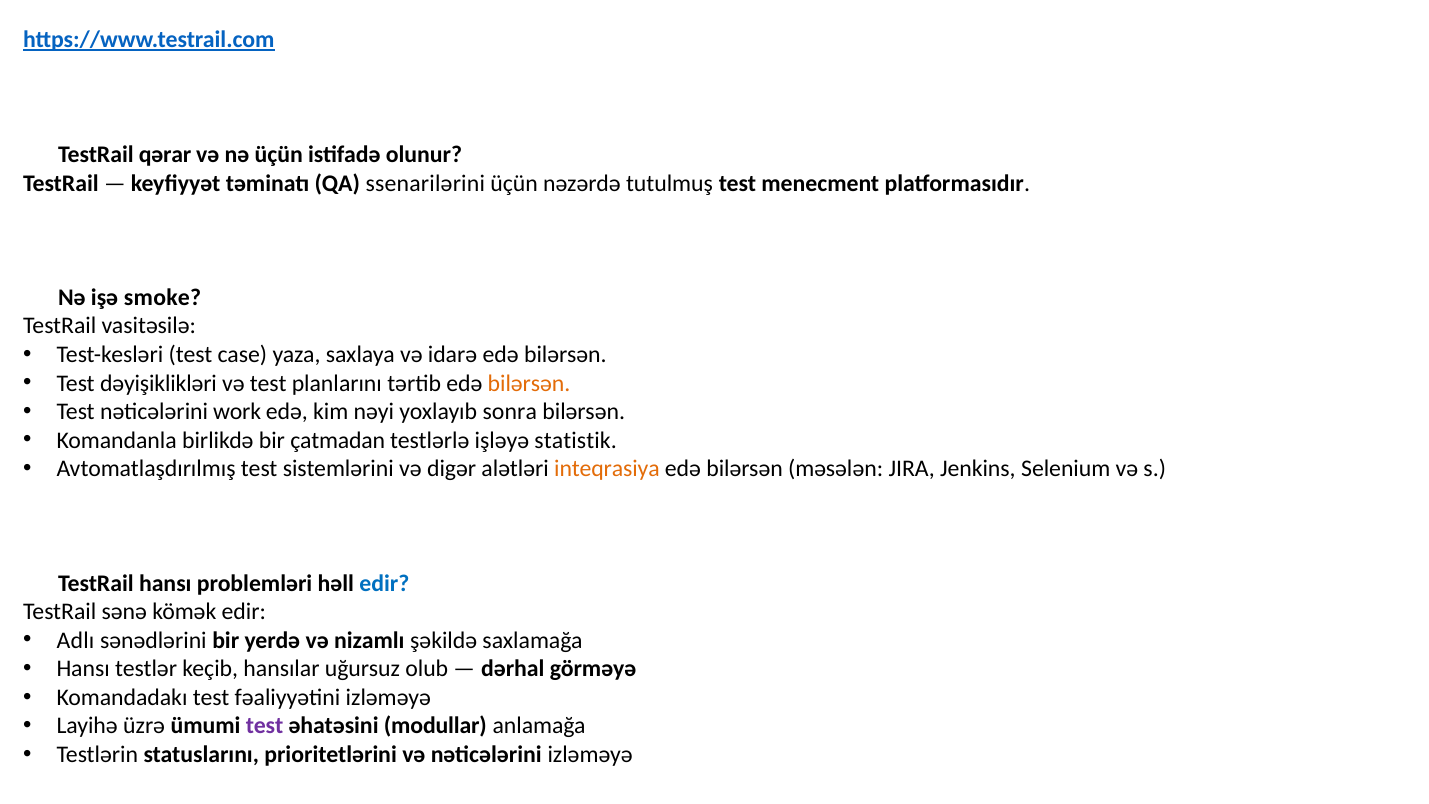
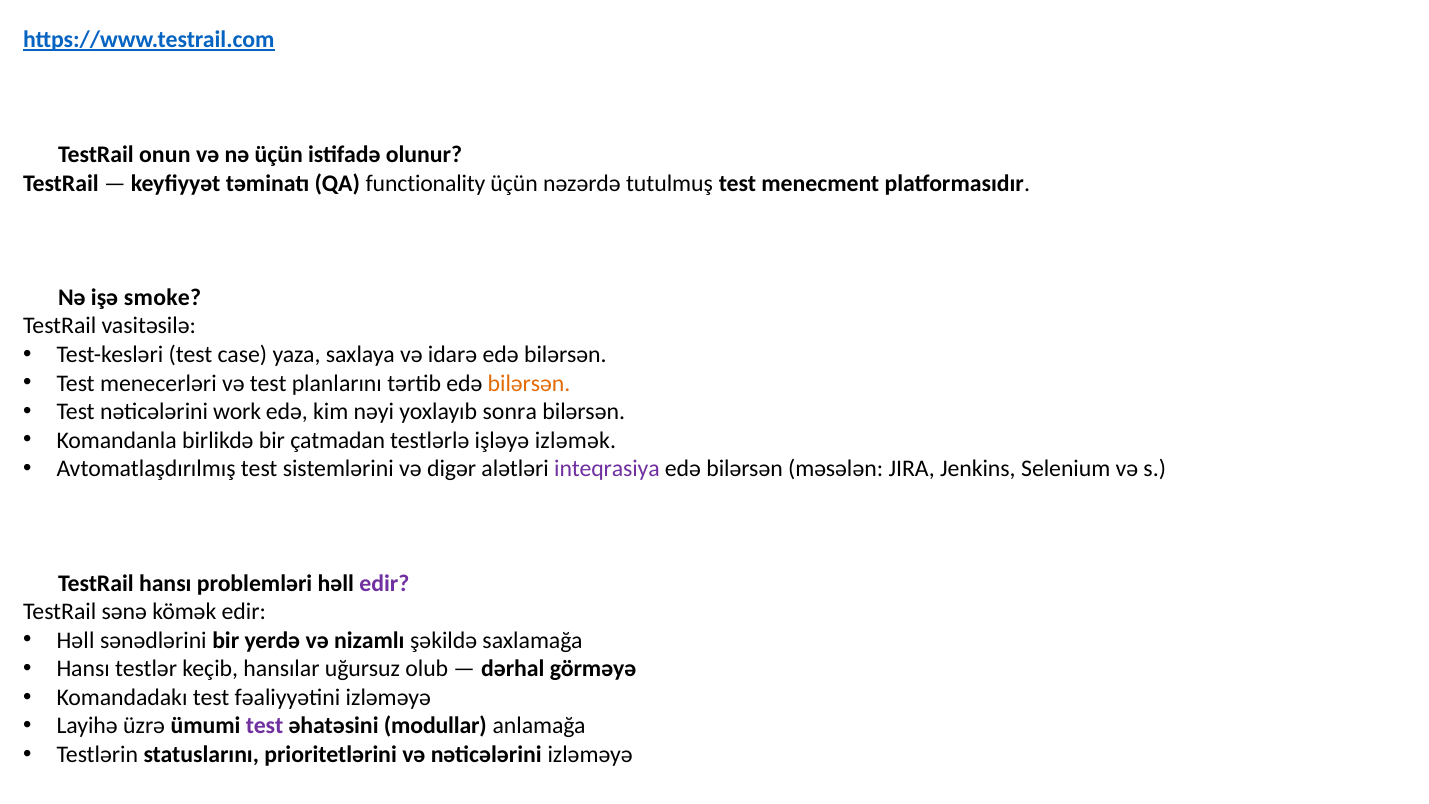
qərar: qərar -> onun (165, 155)
ssenarilərini: ssenarilərini -> functionality (426, 183)
dəyişiklikləri: dəyişiklikləri -> menecerləri (158, 383)
statistik: statistik -> izləmək (576, 440)
inteqrasiya colour: orange -> purple (607, 469)
edir colour: blue -> purple (384, 583)
Adlı: Adlı -> Həll (76, 640)
